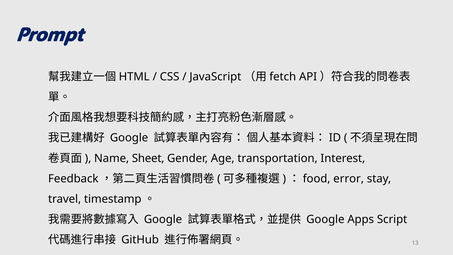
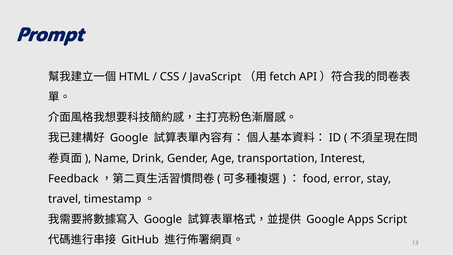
Sheet: Sheet -> Drink (148, 158)
